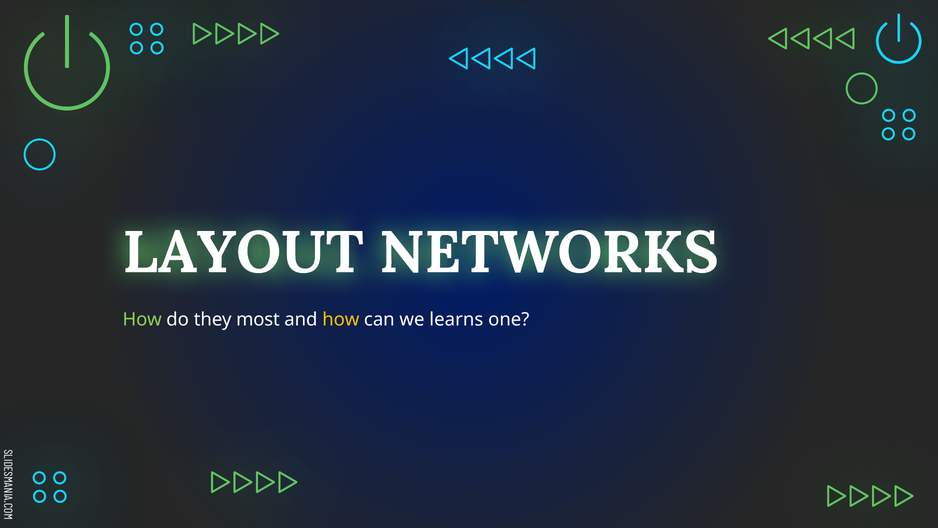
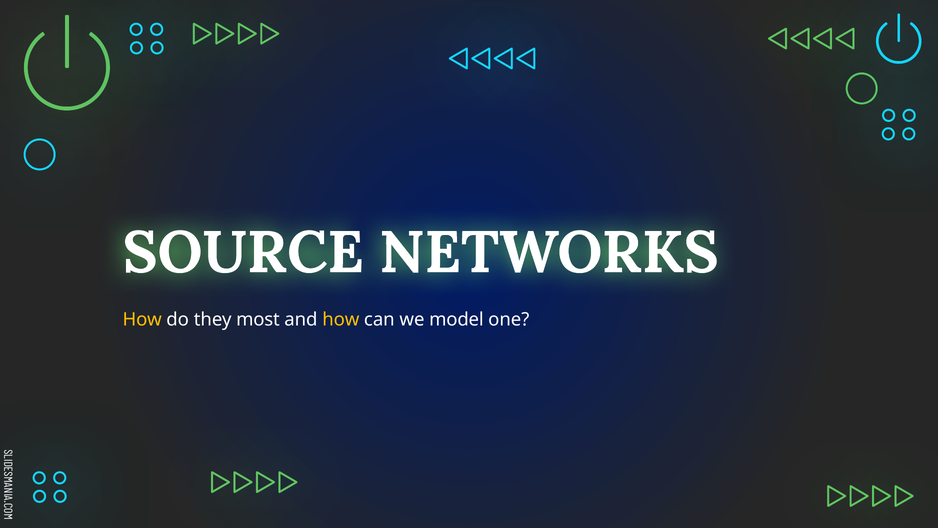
LAYOUT: LAYOUT -> SOURCE (243, 253)
How colour: light green -> yellow (142, 319)
learns: learns -> model (456, 319)
